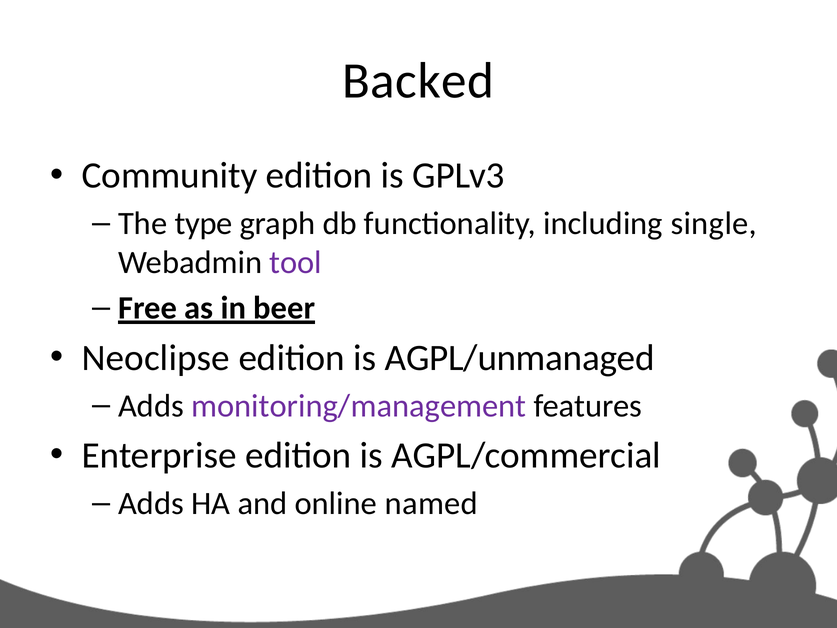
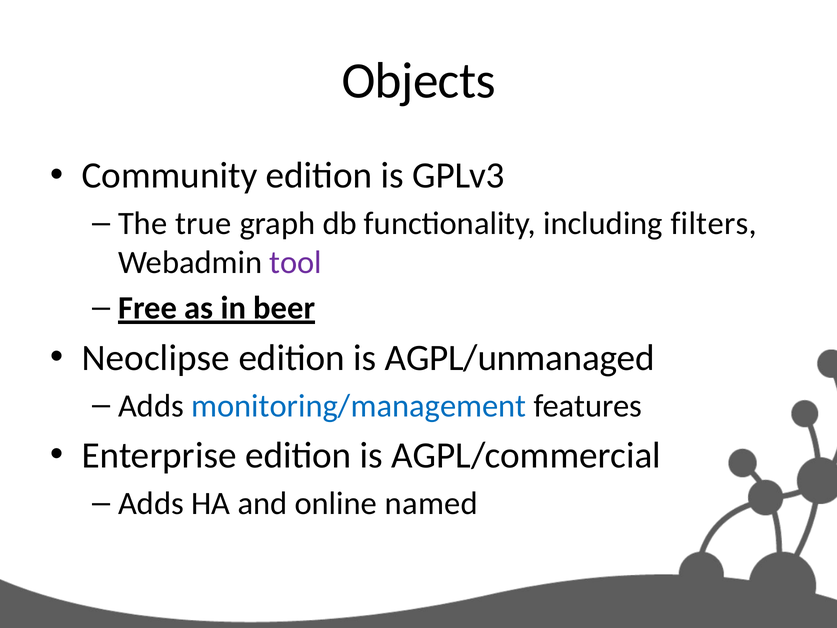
Backed: Backed -> Objects (419, 81)
type: type -> true (203, 224)
single: single -> filters (714, 224)
monitoring/management colour: purple -> blue (359, 406)
